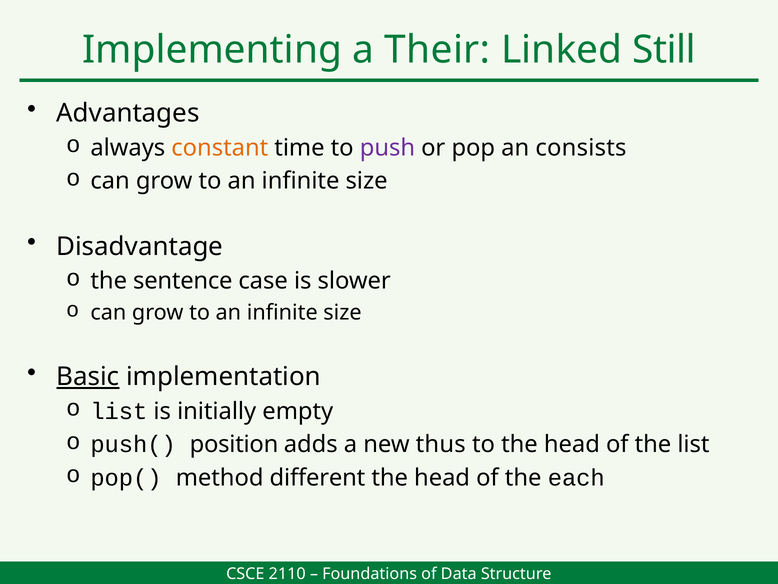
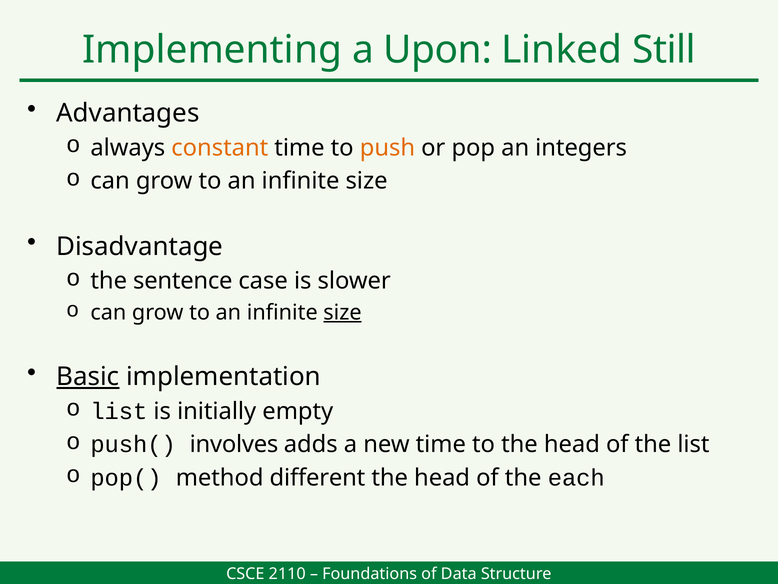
Their: Their -> Upon (438, 50)
push colour: purple -> orange (387, 148)
consists: consists -> integers (581, 148)
size underline: none -> present (343, 312)
position: position -> involves (234, 444)
new thus: thus -> time (441, 444)
